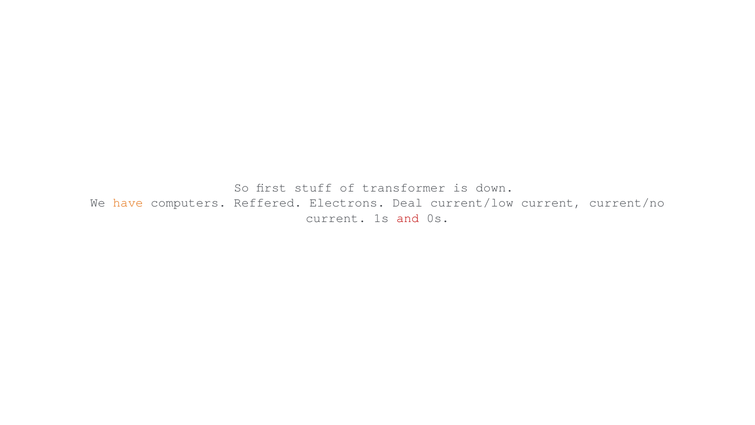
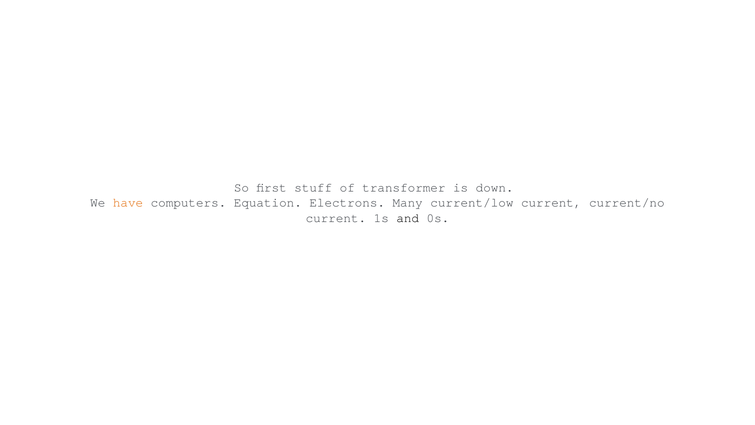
Reffered: Reffered -> Equation (268, 203)
Deal: Deal -> Many (408, 203)
and colour: red -> black (408, 218)
